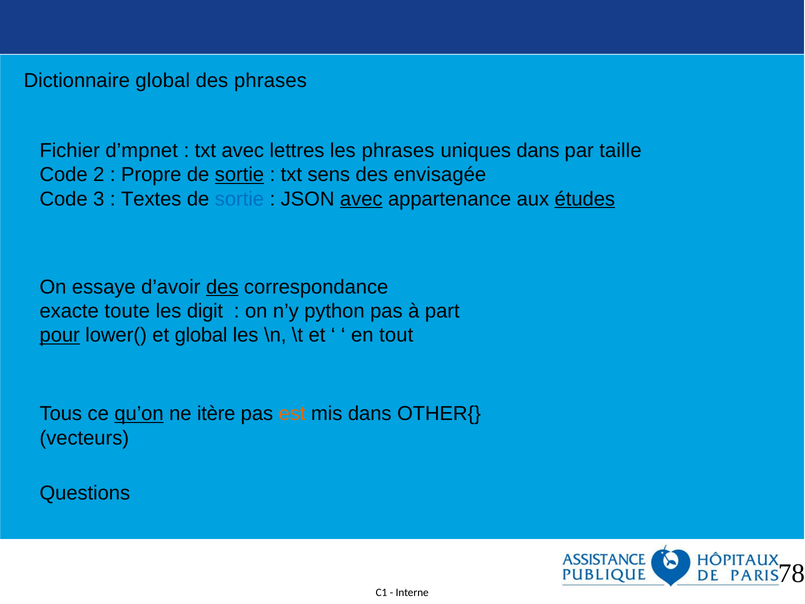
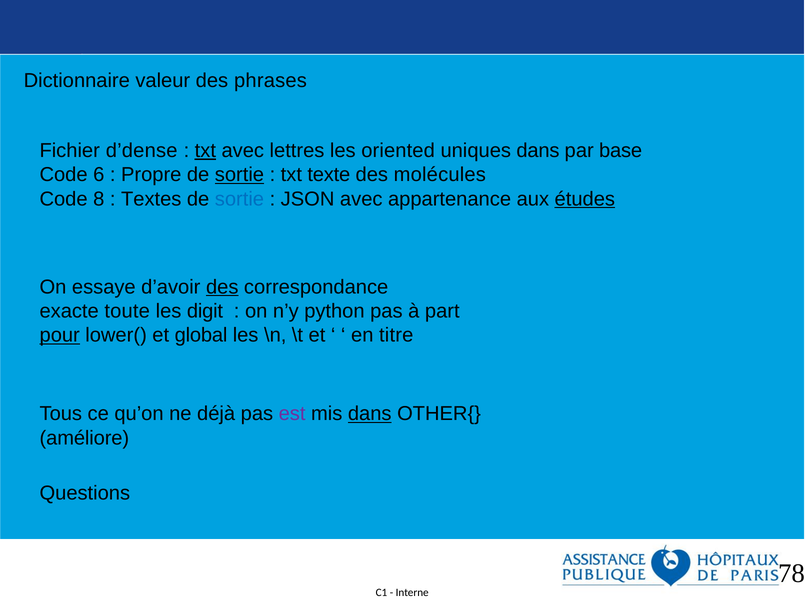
Dictionnaire global: global -> valeur (163, 81)
d’mpnet: d’mpnet -> d’dense (142, 151)
txt underline: none -> present (205, 151)
les phrases: phrases -> oriented (398, 151)
taille: taille -> base (621, 151)
2: 2 -> 6 (99, 175)
sens: sens -> texte (329, 175)
envisagée: envisagée -> molécules (440, 175)
3: 3 -> 8 (99, 199)
avec underline: present -> none (361, 199)
tout: tout -> titre (396, 335)
qu’on underline: present -> none (139, 414)
itère: itère -> déjà (216, 414)
est colour: orange -> purple (292, 414)
dans underline: none -> present (370, 414)
vecteurs: vecteurs -> améliore (84, 438)
